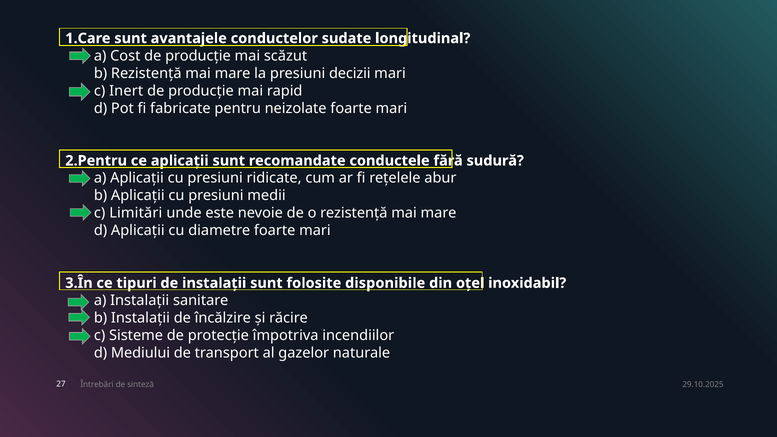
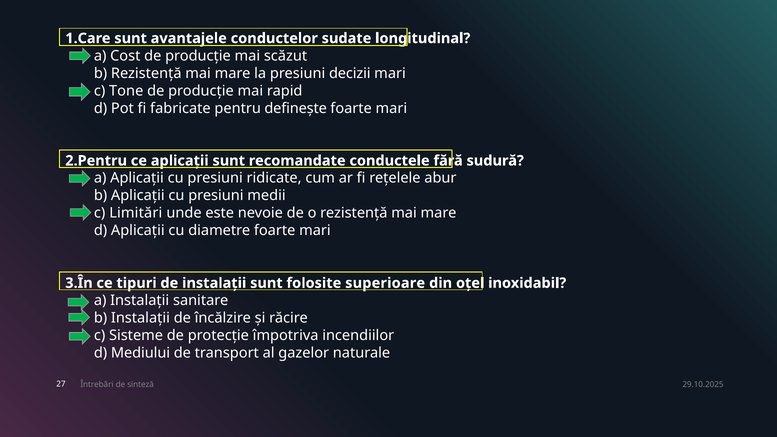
Inert: Inert -> Tone (126, 91)
neizolate: neizolate -> definește (296, 108)
disponibile: disponibile -> superioare (385, 283)
